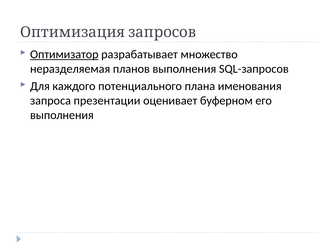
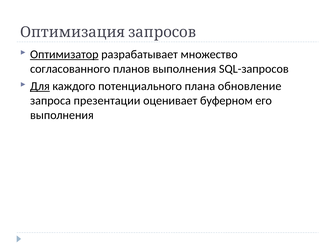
неразделяемая: неразделяемая -> согласованного (70, 69)
Для underline: none -> present (40, 86)
именования: именования -> обновление (250, 86)
